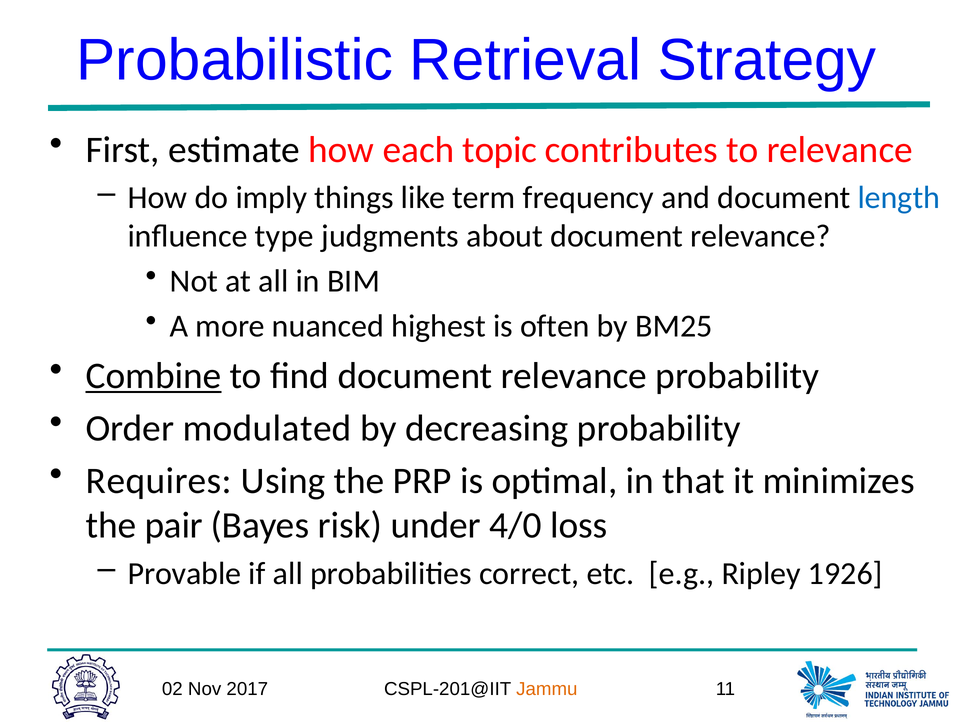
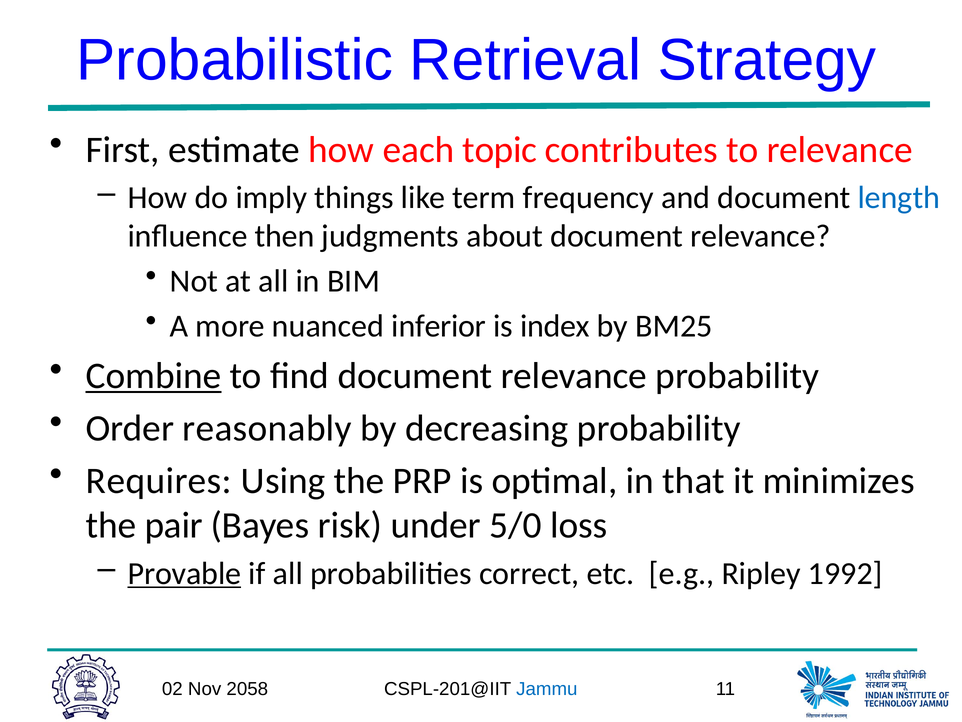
type: type -> then (285, 236)
highest: highest -> inferior (439, 326)
often: often -> index (555, 326)
modulated: modulated -> reasonably (267, 428)
4/0: 4/0 -> 5/0 (515, 525)
Provable underline: none -> present (185, 573)
1926: 1926 -> 1992 (845, 573)
2017: 2017 -> 2058 (247, 689)
Jammu colour: orange -> blue (547, 689)
